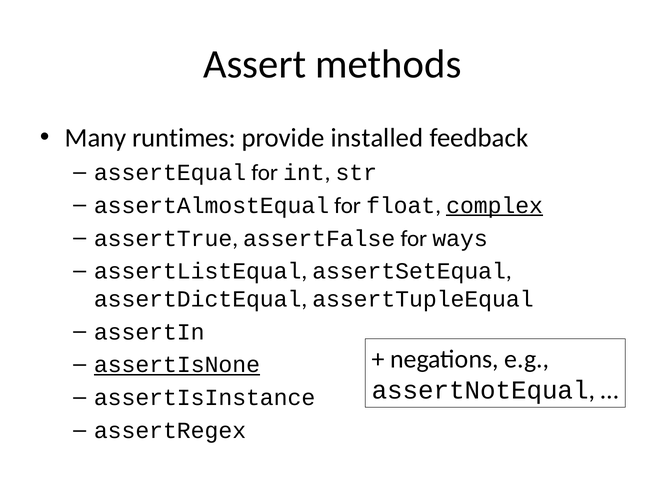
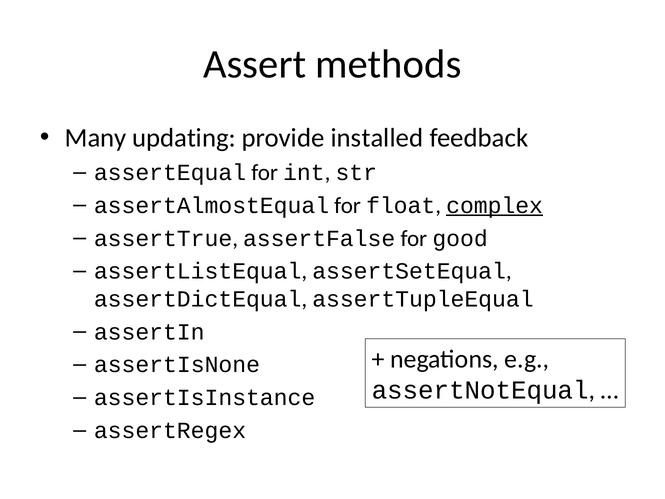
runtimes: runtimes -> updating (184, 138)
ways: ways -> good (460, 238)
assertIsNone underline: present -> none (177, 365)
